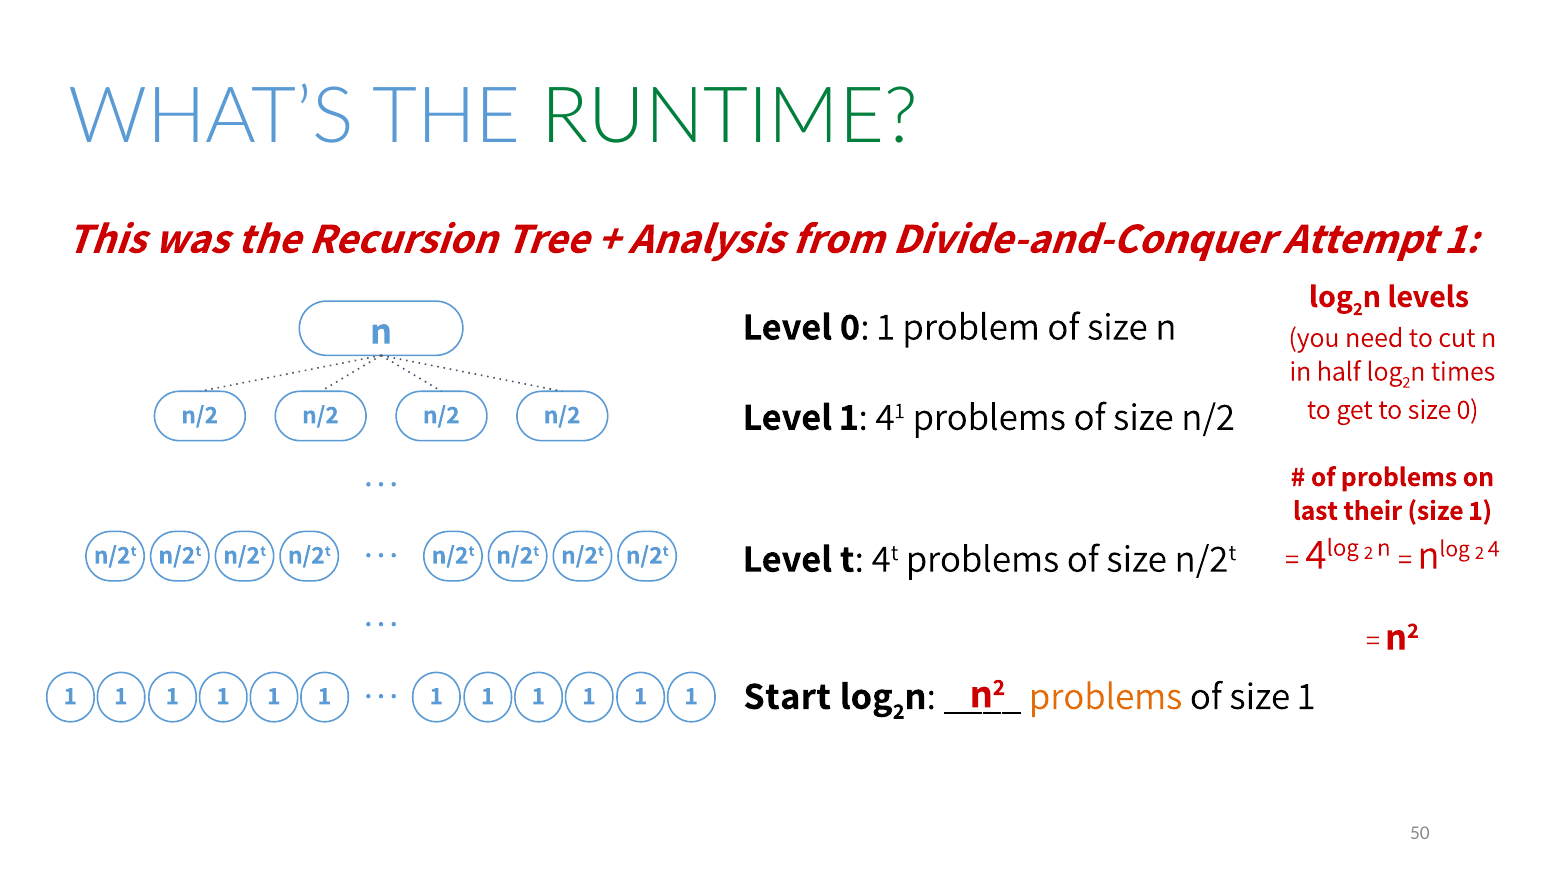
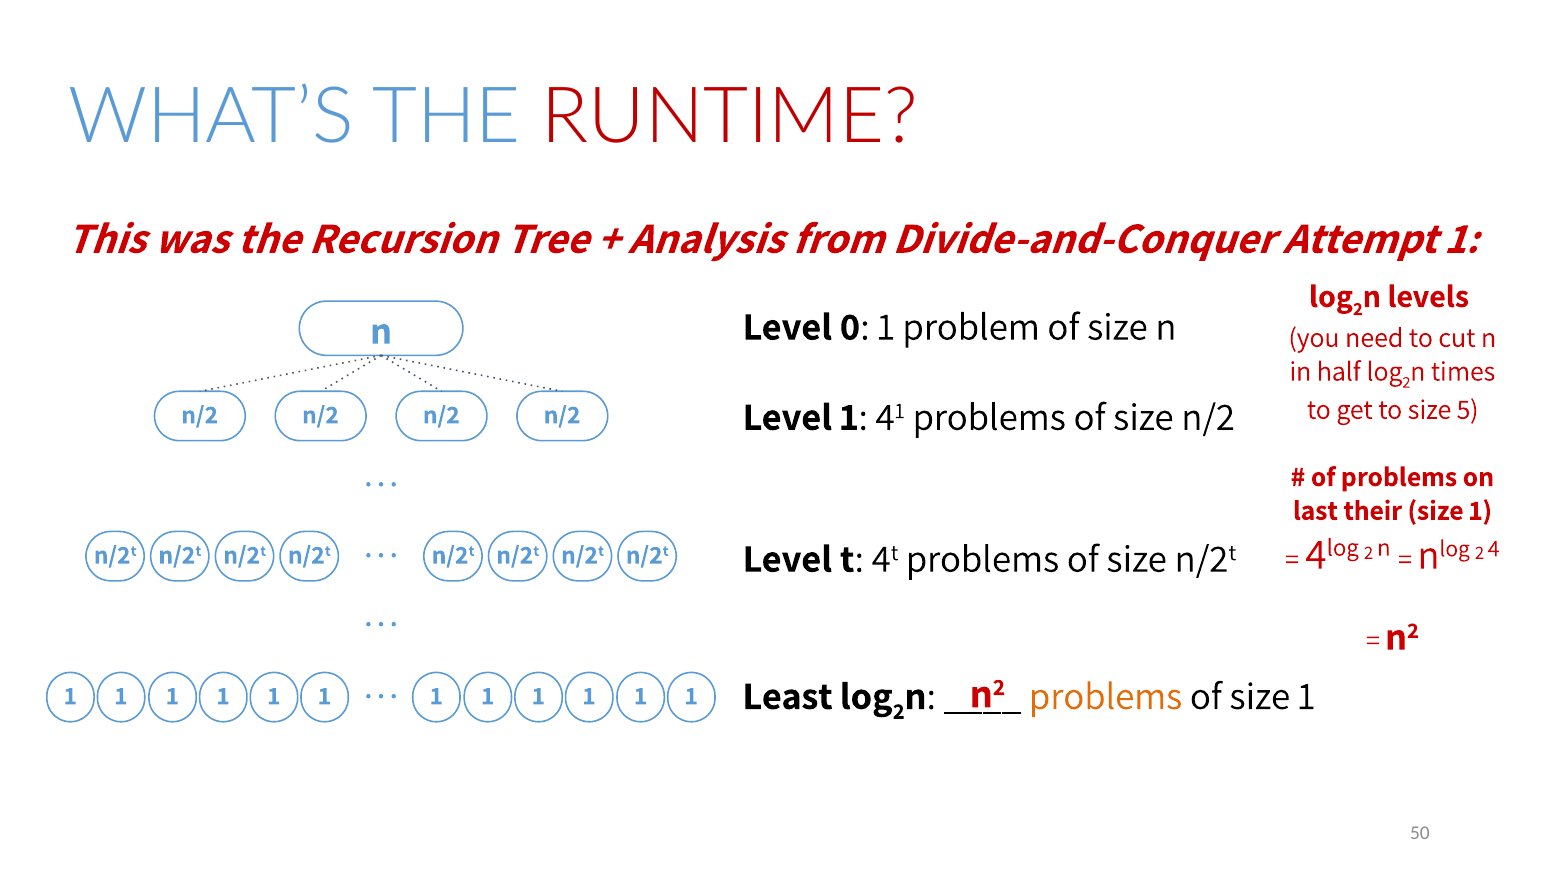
RUNTIME colour: green -> red (730, 117)
size 0: 0 -> 5 (1468, 410)
Start: Start -> Least (788, 696)
